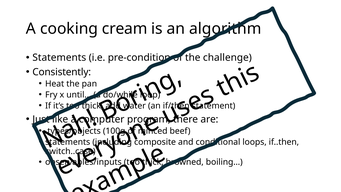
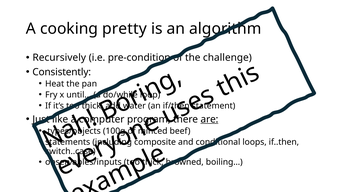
cream: cream -> pretty (125, 29)
Statements: Statements -> Recursively (59, 58)
are underline: none -> present (209, 119)
